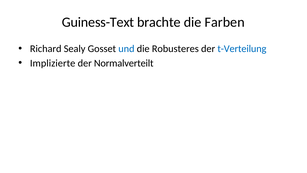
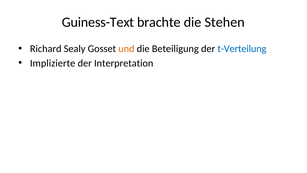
Farben: Farben -> Stehen (225, 22)
und colour: blue -> orange (126, 49)
Robusteres: Robusteres -> Beteiligung (175, 49)
Normalverteilt: Normalverteilt -> Interpretation (124, 63)
